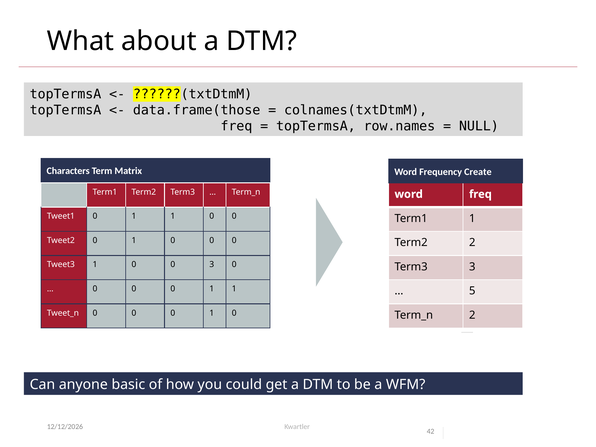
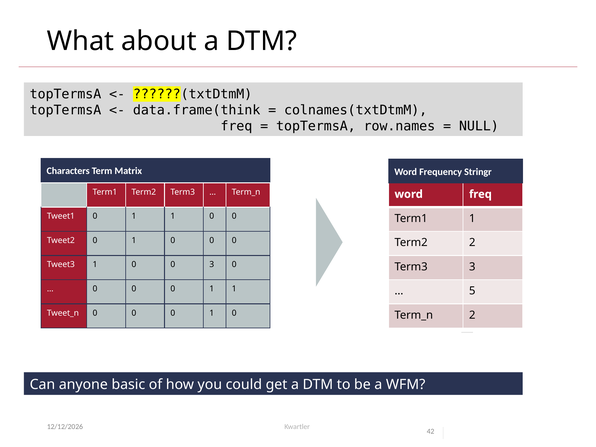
data.frame(those: data.frame(those -> data.frame(think (197, 110)
Create: Create -> Stringr (478, 172)
